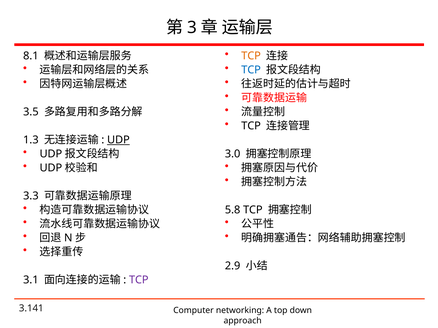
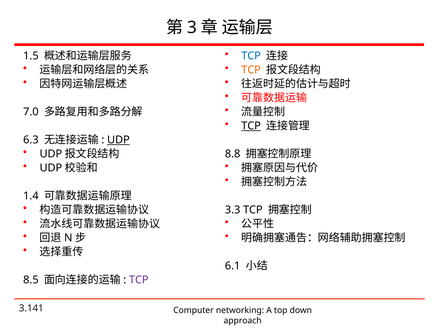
TCP colour: orange -> blue (251, 56)
8.1: 8.1 -> 1.5 (31, 56)
TCP colour: blue -> orange (251, 70)
3.5: 3.5 -> 7.0 (31, 112)
TCP underline: none -> present (251, 126)
1.3: 1.3 -> 6.3 (31, 140)
3.0: 3.0 -> 8.8 (233, 154)
3.3: 3.3 -> 1.4 (31, 196)
5.8: 5.8 -> 3.3 (233, 210)
2.9: 2.9 -> 6.1 (233, 266)
3.1: 3.1 -> 8.5 (31, 280)
